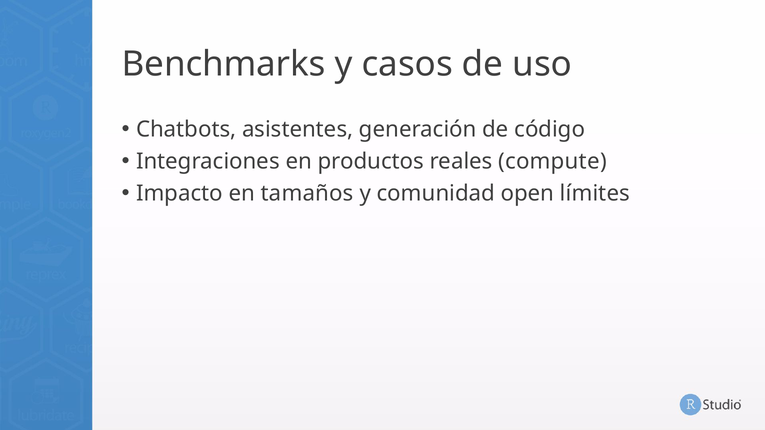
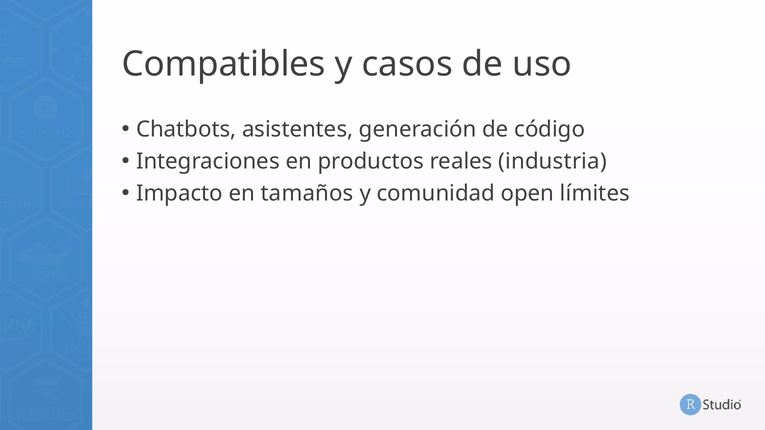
Benchmarks: Benchmarks -> Compatibles (224, 64)
compute: compute -> industria (553, 161)
